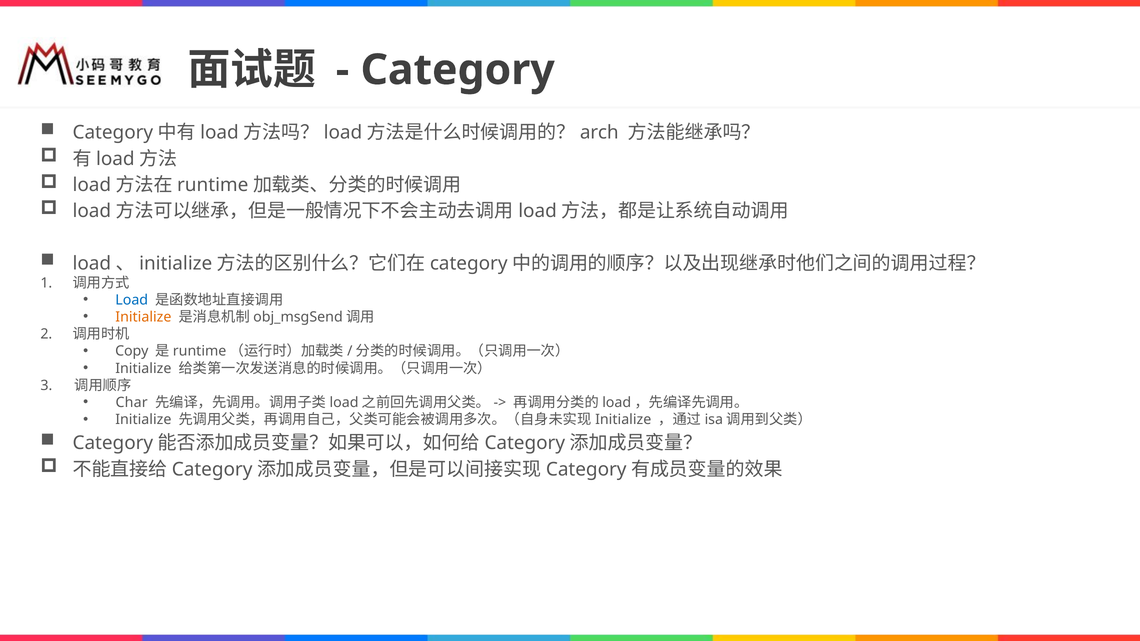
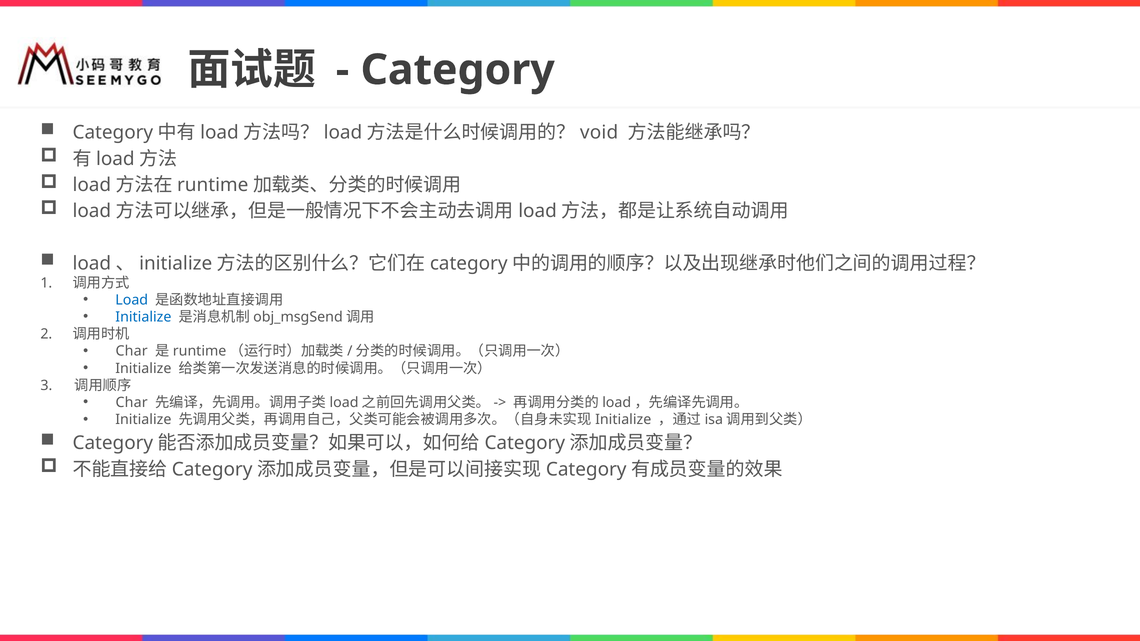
arch: arch -> void (599, 133)
Initialize colour: orange -> blue (143, 317)
Copy: Copy -> Char (132, 351)
